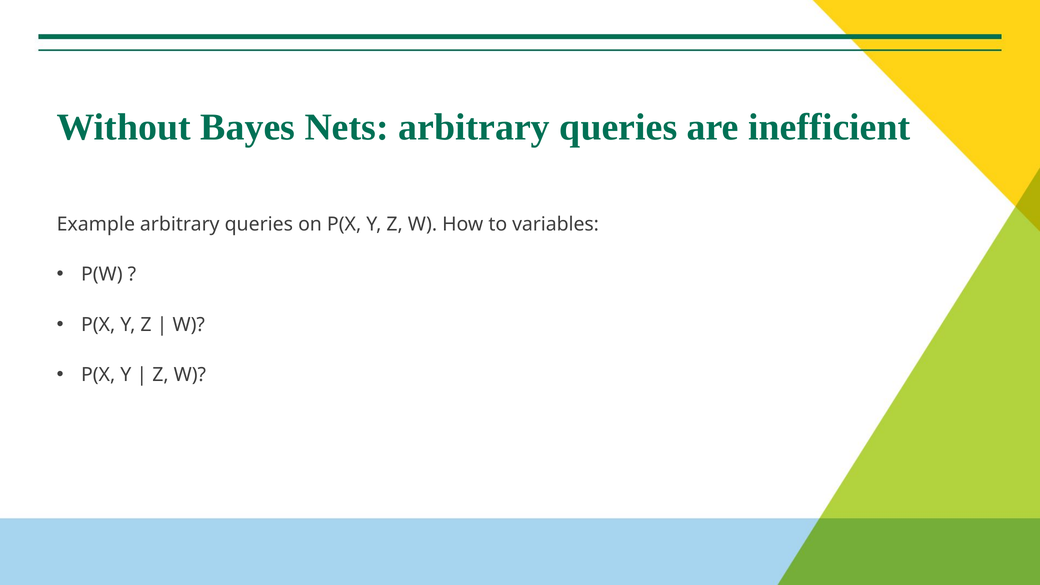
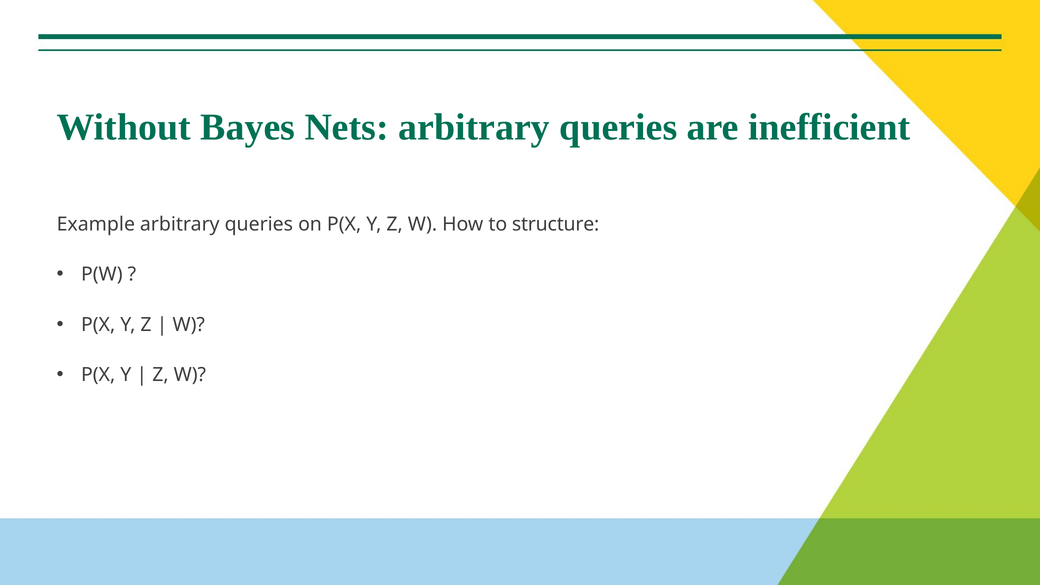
variables: variables -> structure (556, 224)
